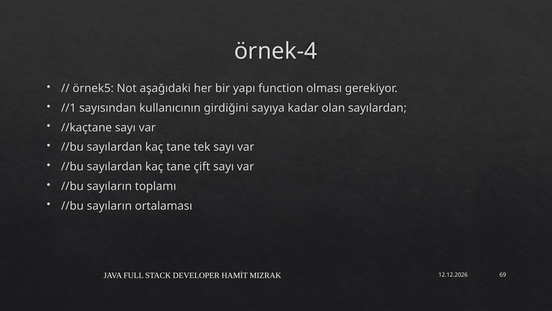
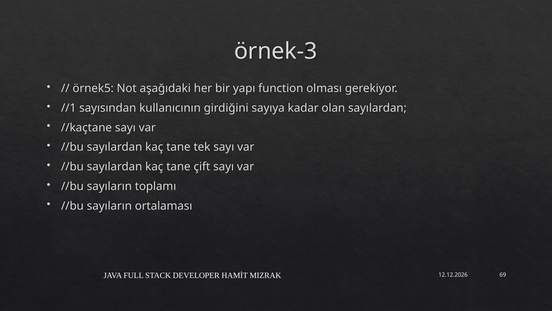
örnek-4: örnek-4 -> örnek-3 (276, 51)
